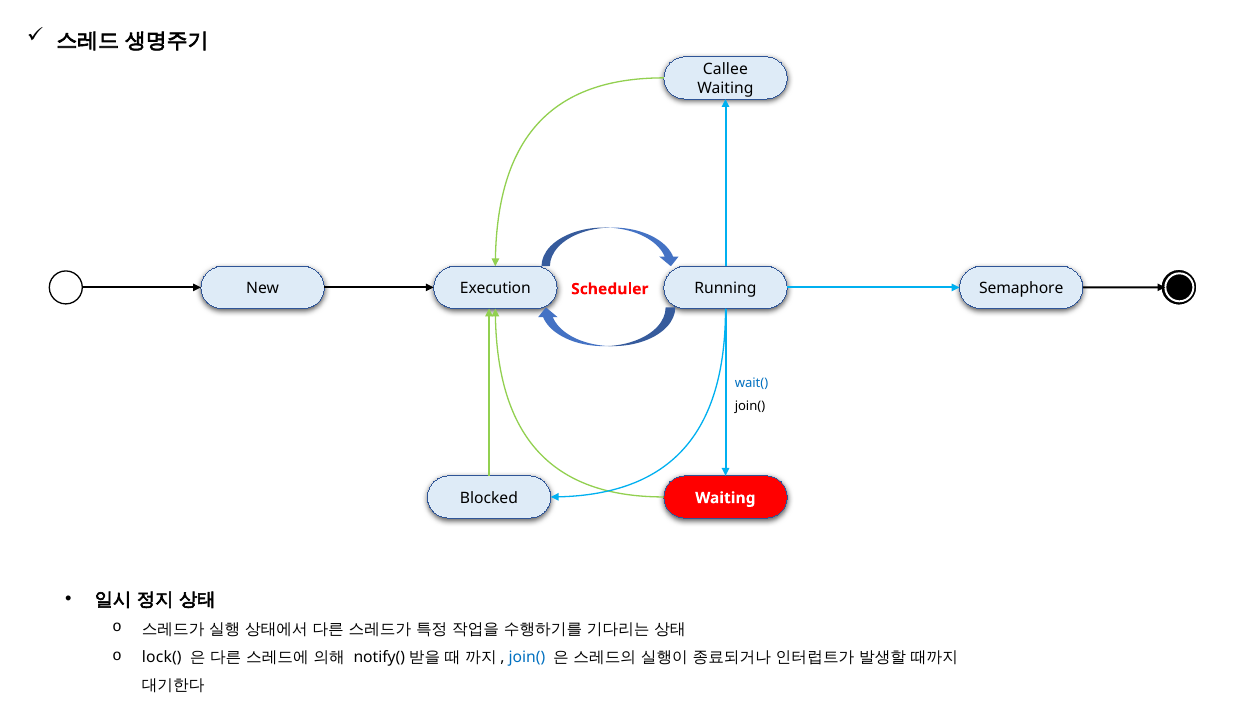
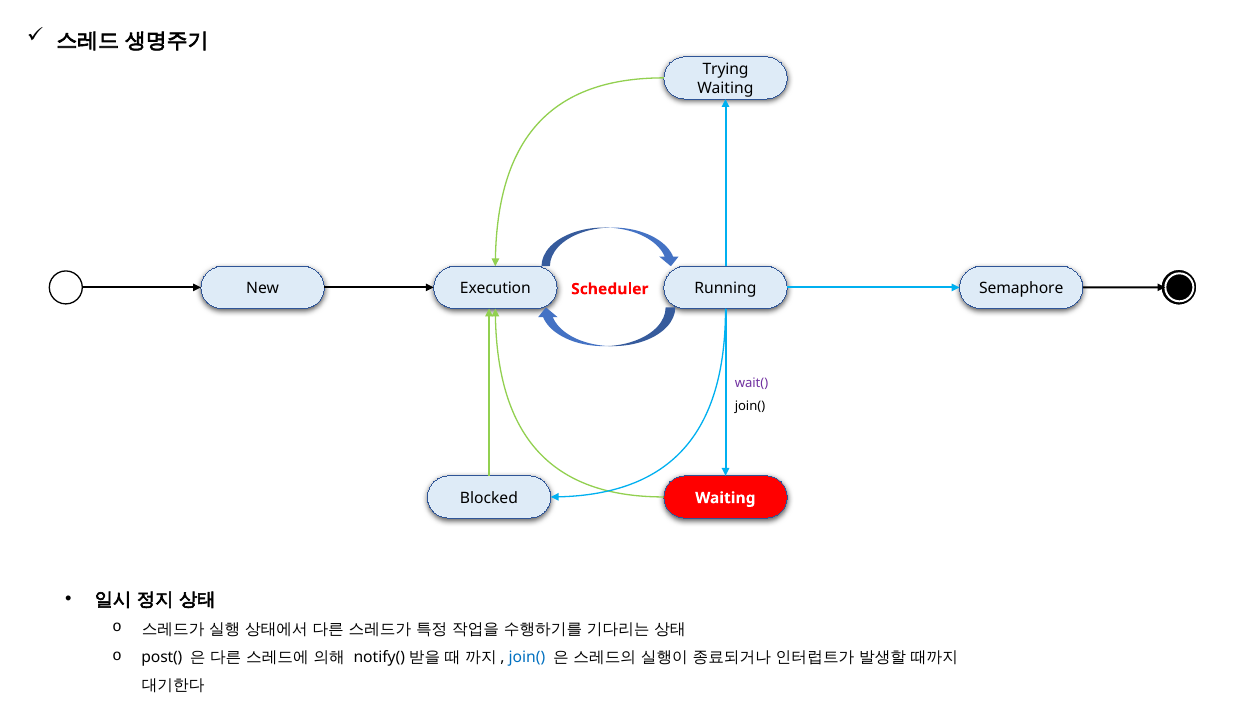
Callee: Callee -> Trying (726, 70)
wait( colour: blue -> purple (751, 384)
lock(: lock( -> post( (162, 658)
